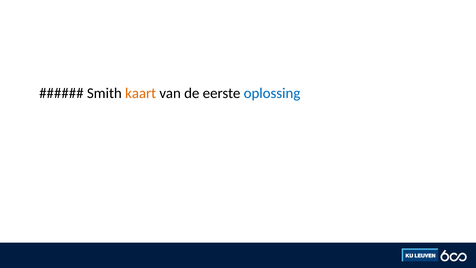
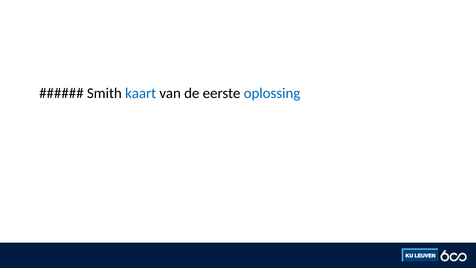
kaart colour: orange -> blue (141, 93)
